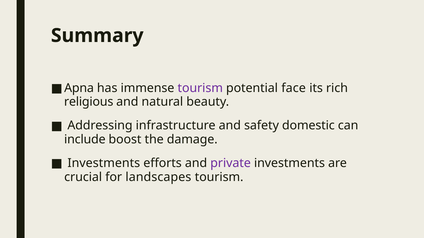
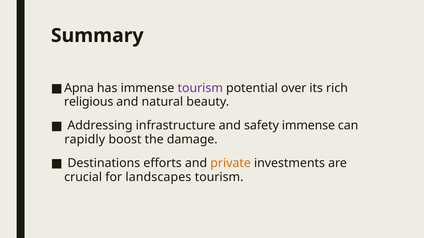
face: face -> over (294, 88)
safety domestic: domestic -> immense (308, 126)
include: include -> rapidly (85, 140)
Investments: Investments -> Destinations (104, 163)
private colour: purple -> orange (231, 163)
